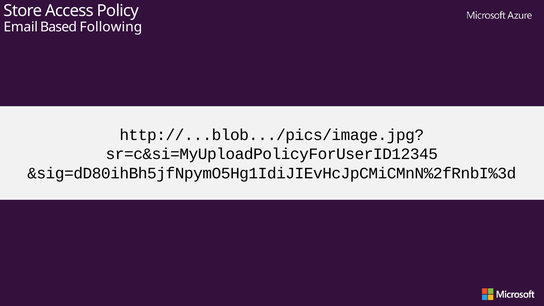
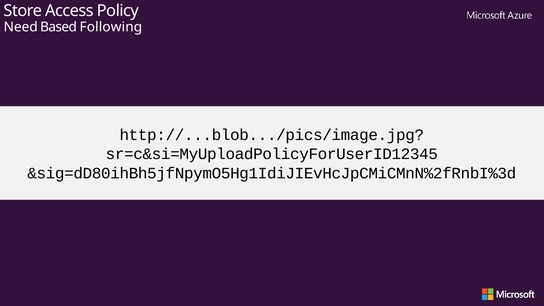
Email: Email -> Need (21, 27)
